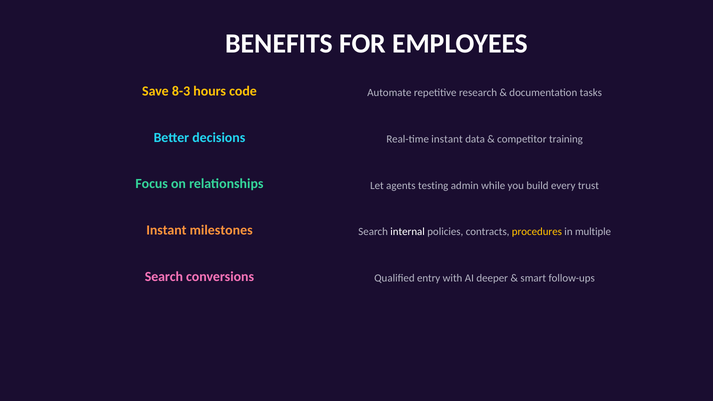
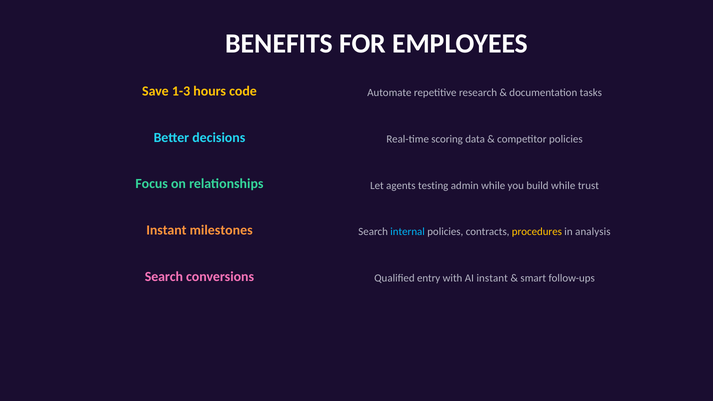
8-3: 8-3 -> 1-3 (181, 91)
Real-time instant: instant -> scoring (447, 139)
competitor training: training -> policies (566, 139)
build every: every -> while (563, 185)
internal colour: white -> light blue (408, 232)
multiple: multiple -> analysis (593, 232)
AI deeper: deeper -> instant (492, 278)
